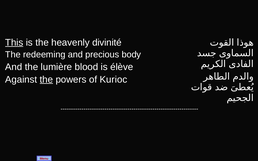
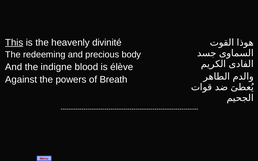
lumière: lumière -> indigne (56, 67)
the underline: present -> none (46, 80)
Kurioc: Kurioc -> Breath (114, 80)
